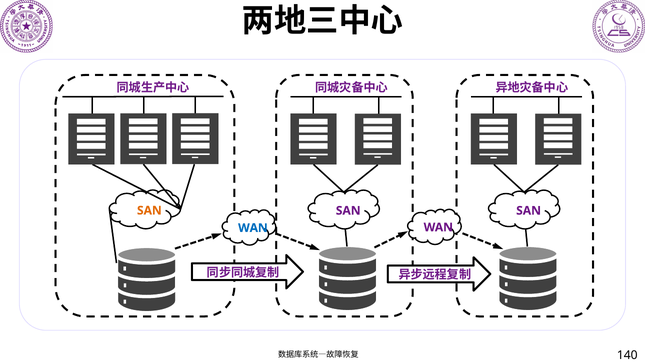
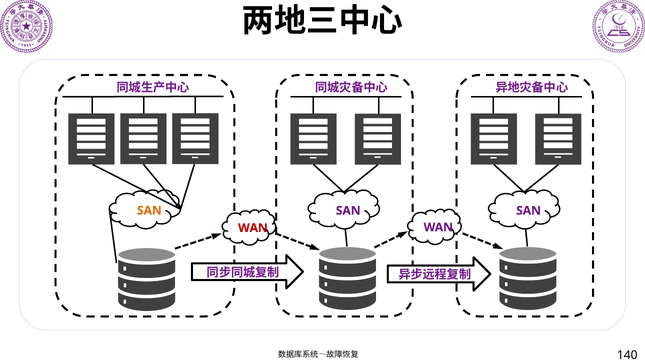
WAN colour: blue -> red (253, 228)
